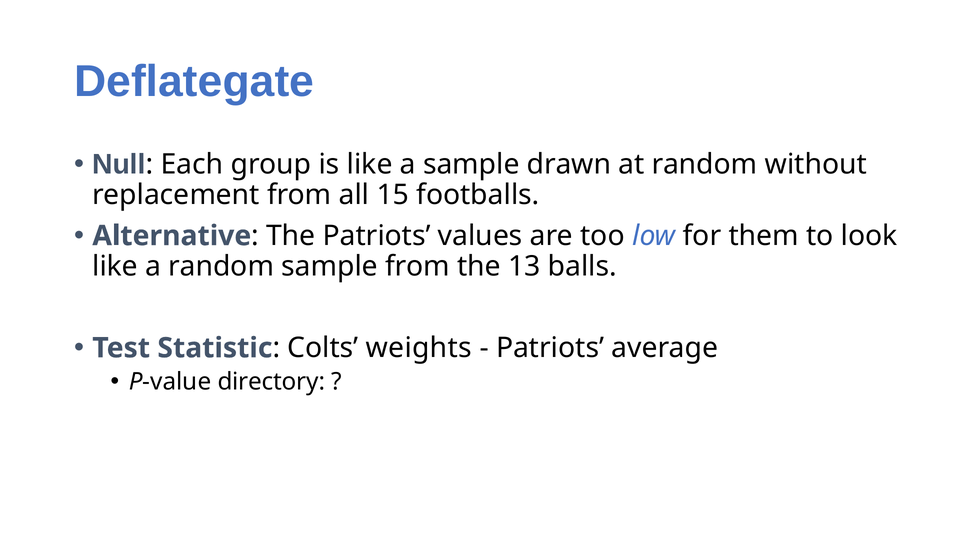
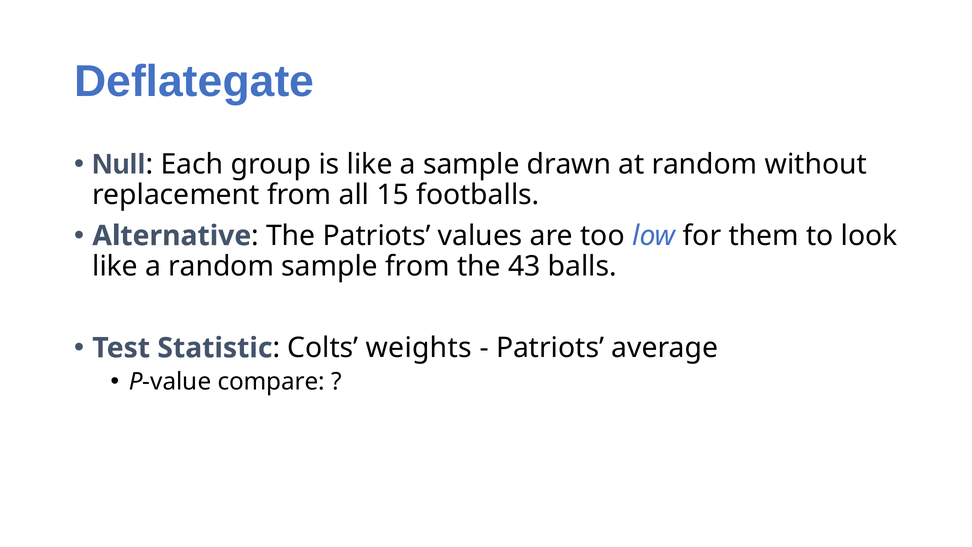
13: 13 -> 43 (524, 266)
directory: directory -> compare (271, 381)
